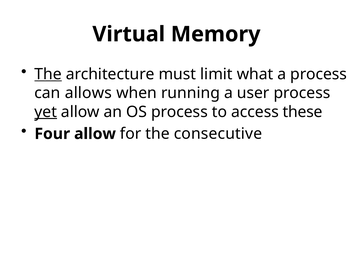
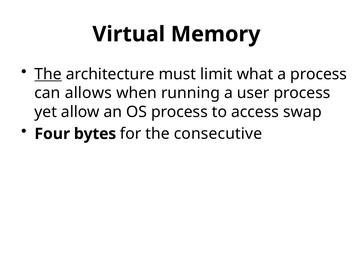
yet underline: present -> none (46, 112)
these: these -> swap (302, 112)
Four allow: allow -> bytes (95, 134)
